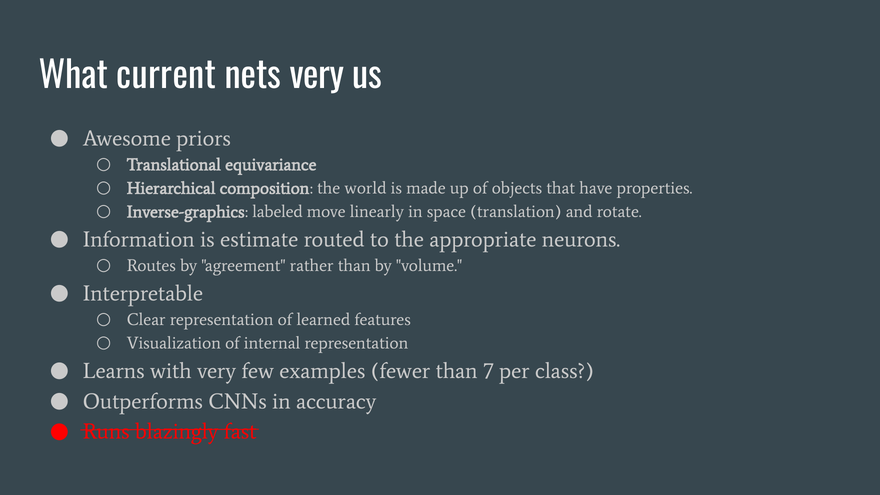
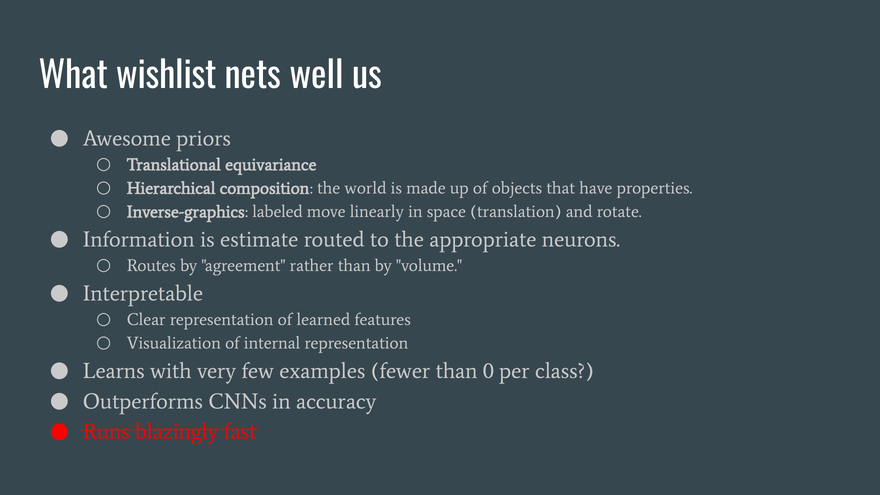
current: current -> wishlist (166, 76)
nets very: very -> well (317, 76)
7: 7 -> 0 (488, 371)
